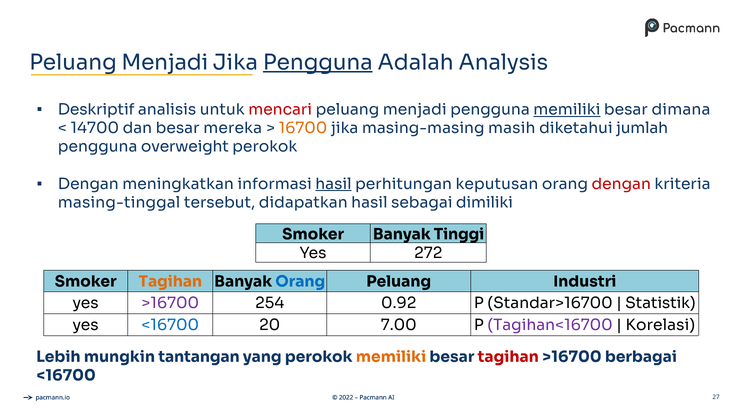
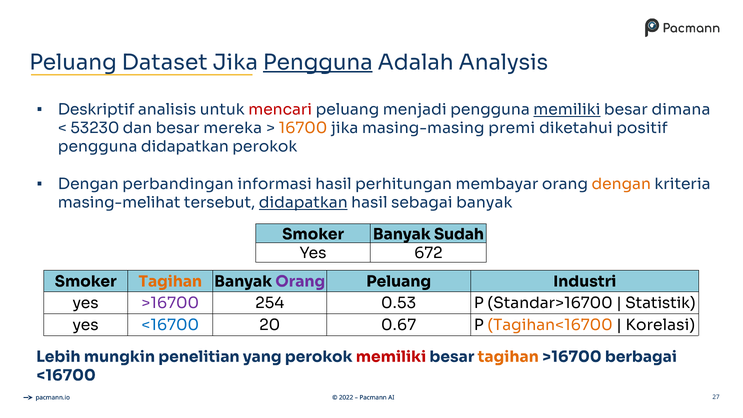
Menjadi: Menjadi -> Dataset (165, 62)
14700: 14700 -> 53230 (95, 128)
masih: masih -> premi (512, 128)
jumlah: jumlah -> positif (642, 128)
pengguna overweight: overweight -> didapatkan (185, 147)
meningkatkan: meningkatkan -> perbandingan (178, 184)
hasil underline: present -> none (333, 184)
keputusan: keputusan -> membayar (497, 184)
dengan colour: red -> orange (621, 184)
masing-tinggal: masing-tinggal -> masing-melihat (119, 203)
didapatkan underline: none -> present (303, 203)
sebagai dimiliki: dimiliki -> banyak (484, 203)
Tinggi: Tinggi -> Sudah (459, 234)
272: 272 -> 672 (428, 253)
Orang colour: blue -> purple (300, 281)
0.92: 0.92 -> 0.53 (399, 303)
7.00: 7.00 -> 0.67 (399, 325)
Tagihan<16700 colour: purple -> orange (550, 325)
tantangan: tantangan -> penelitian (199, 357)
memiliki colour: orange -> red (391, 357)
tagihan colour: red -> orange (508, 357)
